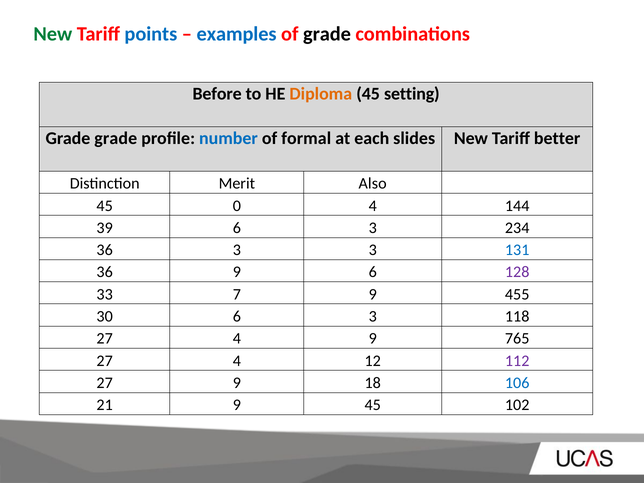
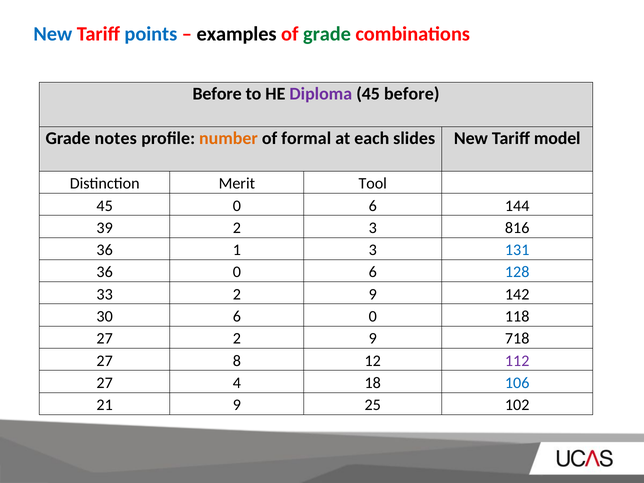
New colour: green -> blue (53, 34)
examples colour: blue -> black (237, 34)
grade colour: black -> green (327, 34)
Diploma colour: orange -> purple (321, 94)
45 setting: setting -> before (412, 94)
Grade grade: grade -> notes (116, 138)
number colour: blue -> orange (228, 138)
better: better -> model (557, 138)
Also: Also -> Tool (373, 184)
45 0 4: 4 -> 6 (373, 206)
39 6: 6 -> 2 (237, 228)
234: 234 -> 816 (517, 228)
36 3: 3 -> 1 (237, 250)
36 9: 9 -> 0 (237, 272)
128 colour: purple -> blue (517, 272)
33 7: 7 -> 2 (237, 294)
455: 455 -> 142 (517, 294)
30 6 3: 3 -> 0 (373, 316)
4: 4 -> 2 (237, 339)
765: 765 -> 718 (517, 339)
4: 4 -> 8 (237, 361)
27 9: 9 -> 4 (237, 383)
9 45: 45 -> 25 (373, 405)
